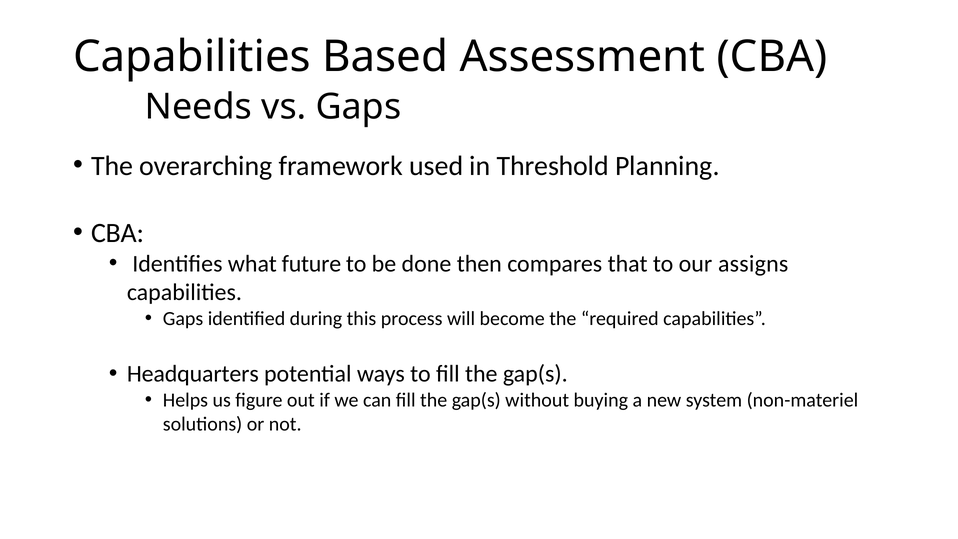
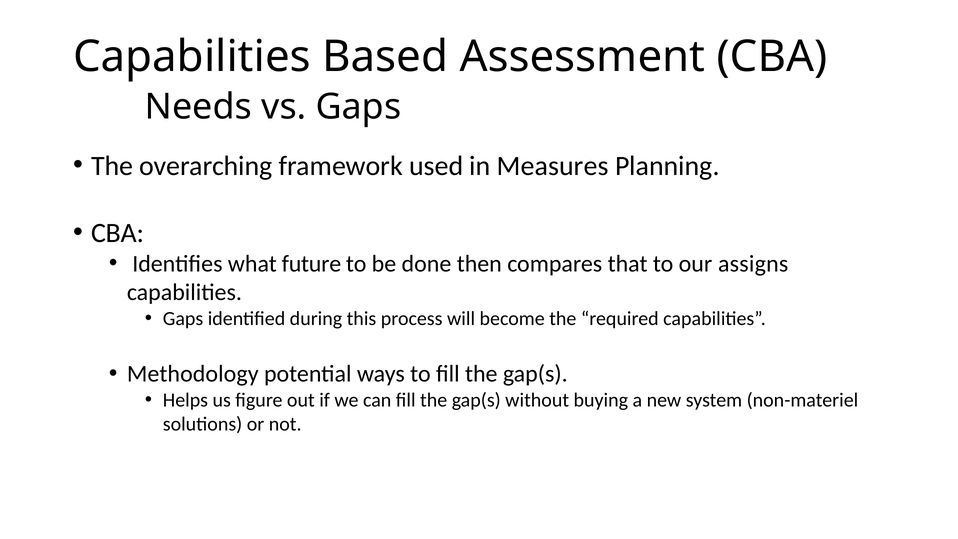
Threshold: Threshold -> Measures (553, 166)
Headquarters: Headquarters -> Methodology (193, 374)
